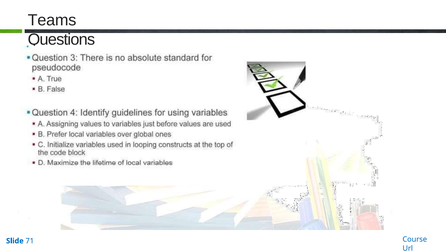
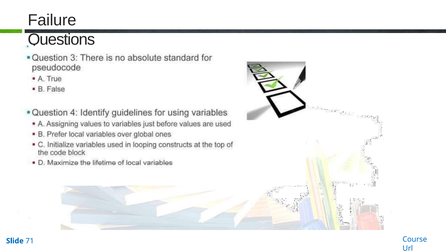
Teams: Teams -> Failure (52, 20)
